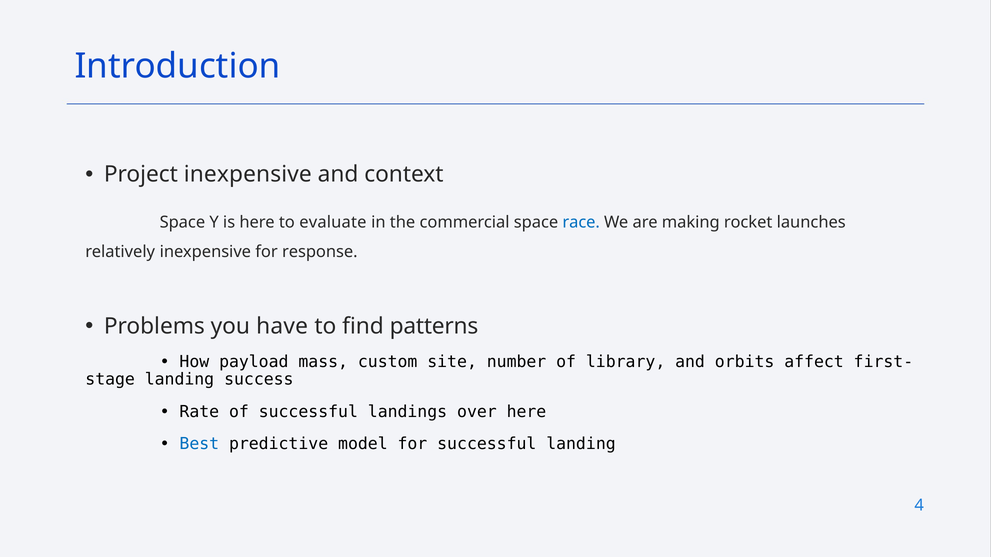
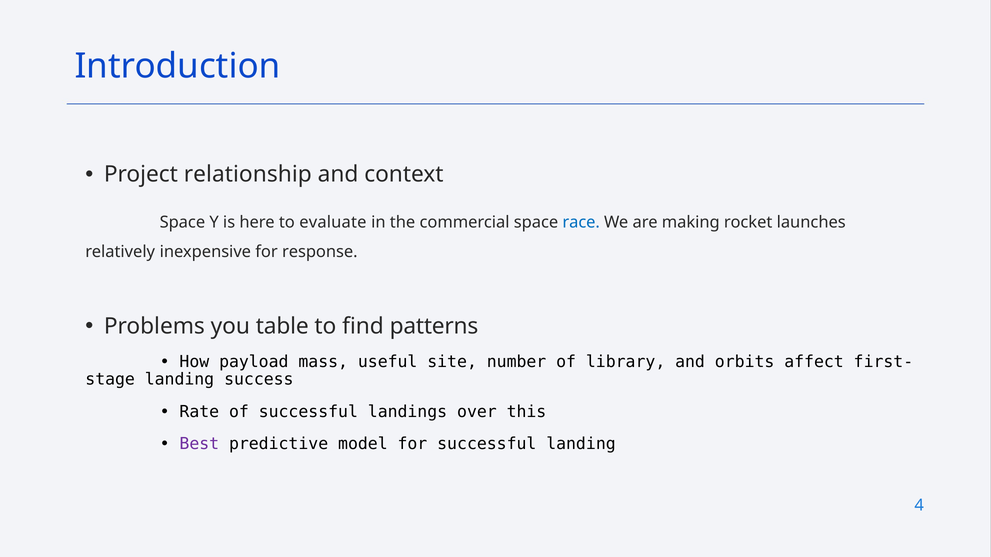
Project inexpensive: inexpensive -> relationship (248, 175)
have: have -> table (282, 326)
custom: custom -> useful (388, 362)
over here: here -> this (526, 412)
Best colour: blue -> purple (199, 444)
